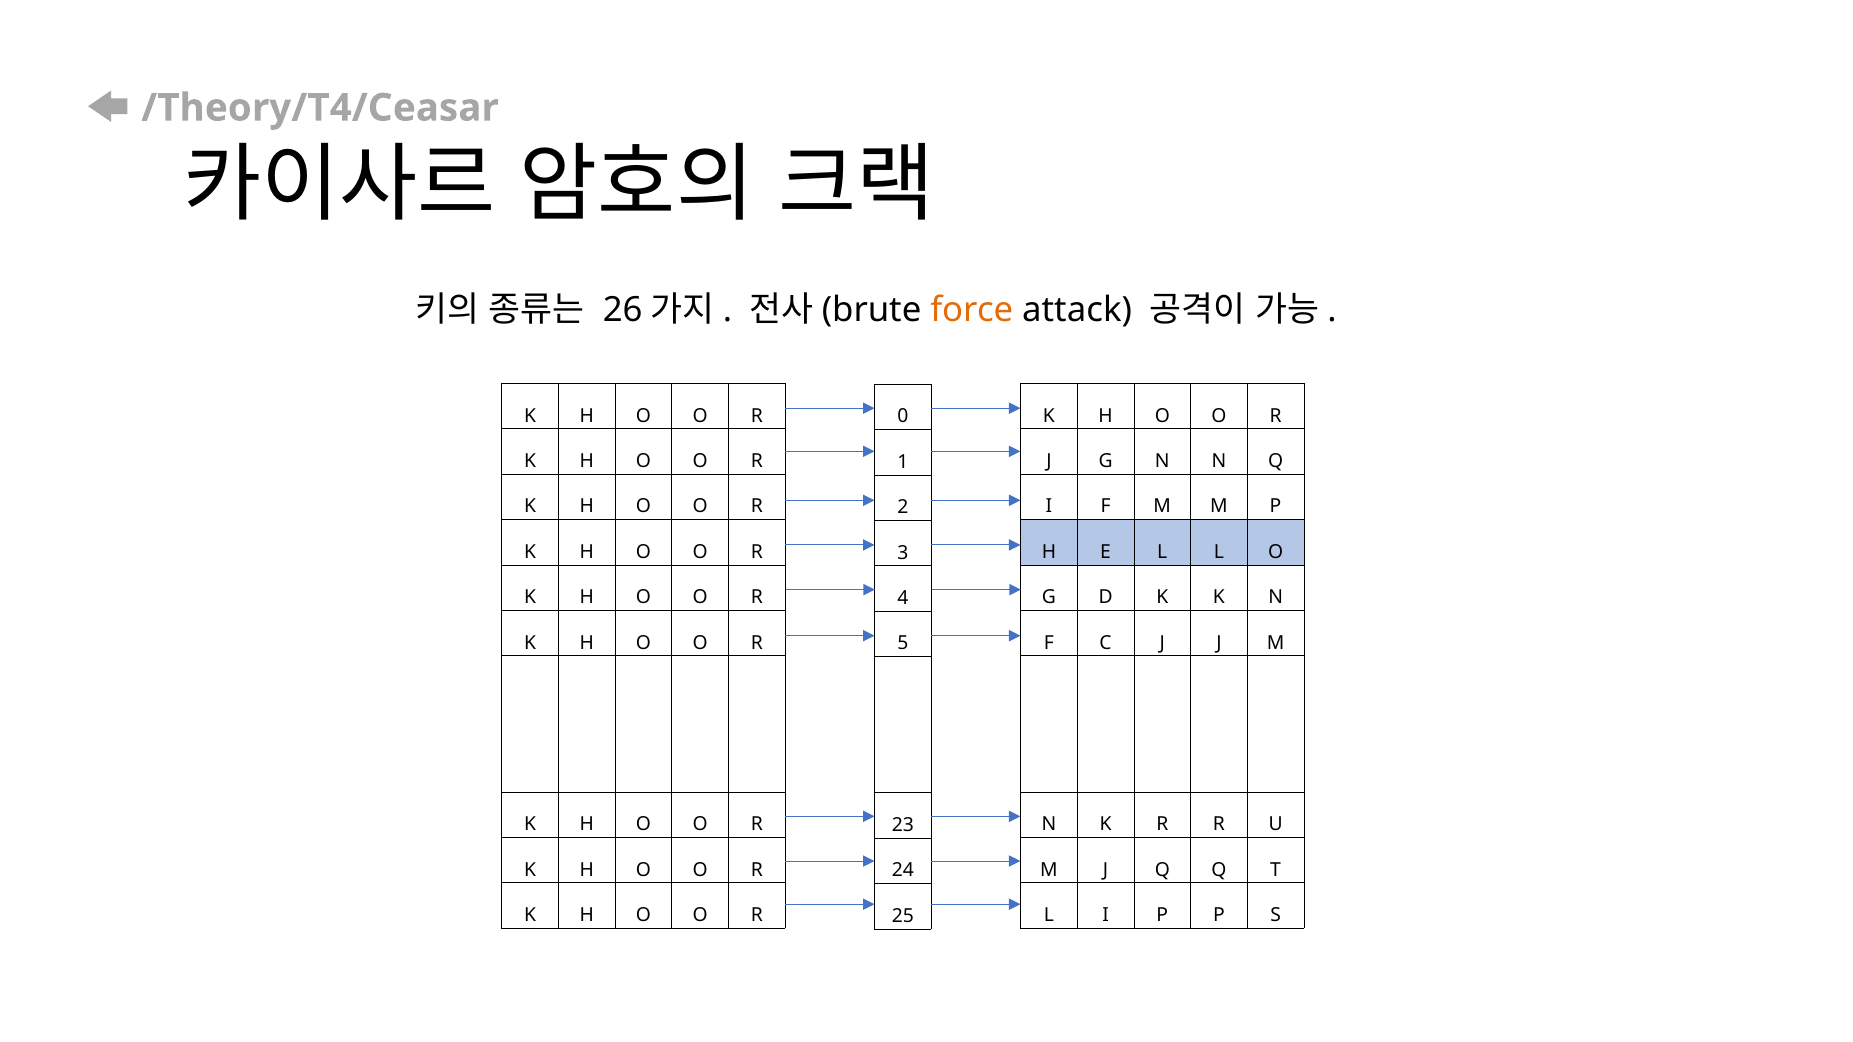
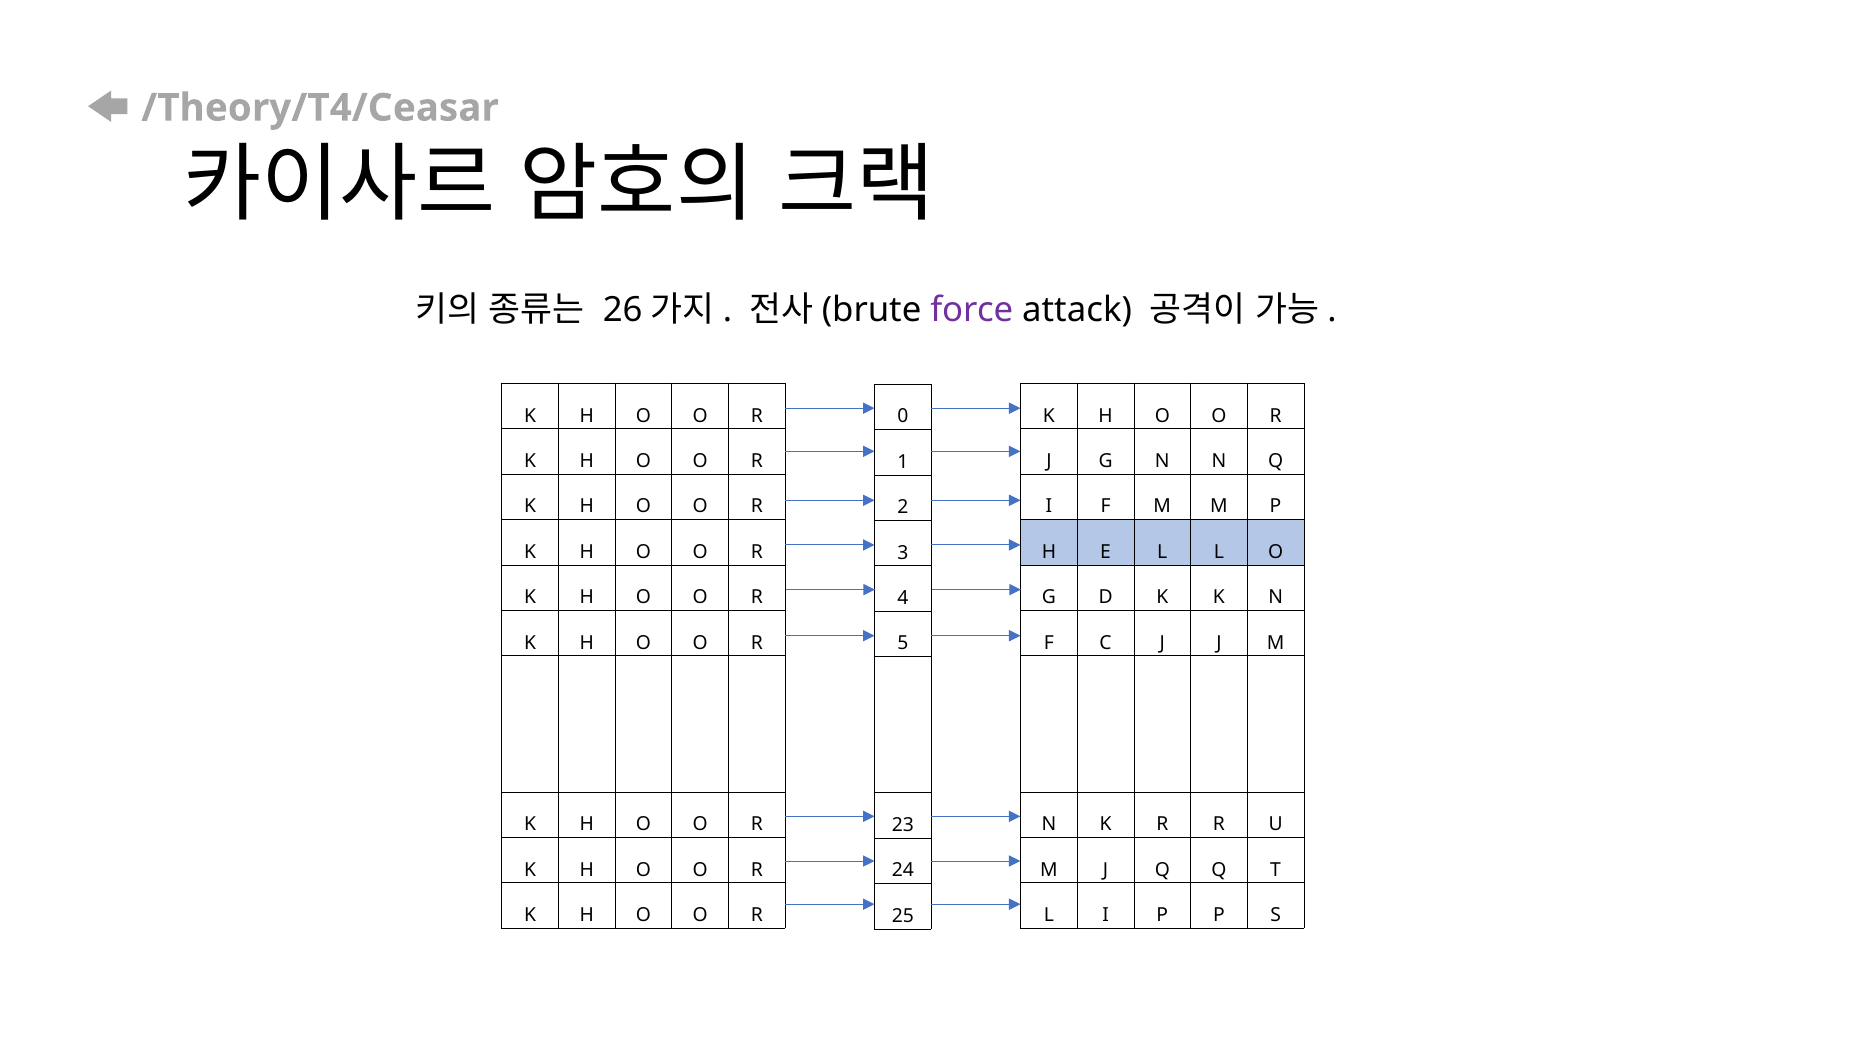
force colour: orange -> purple (972, 310)
